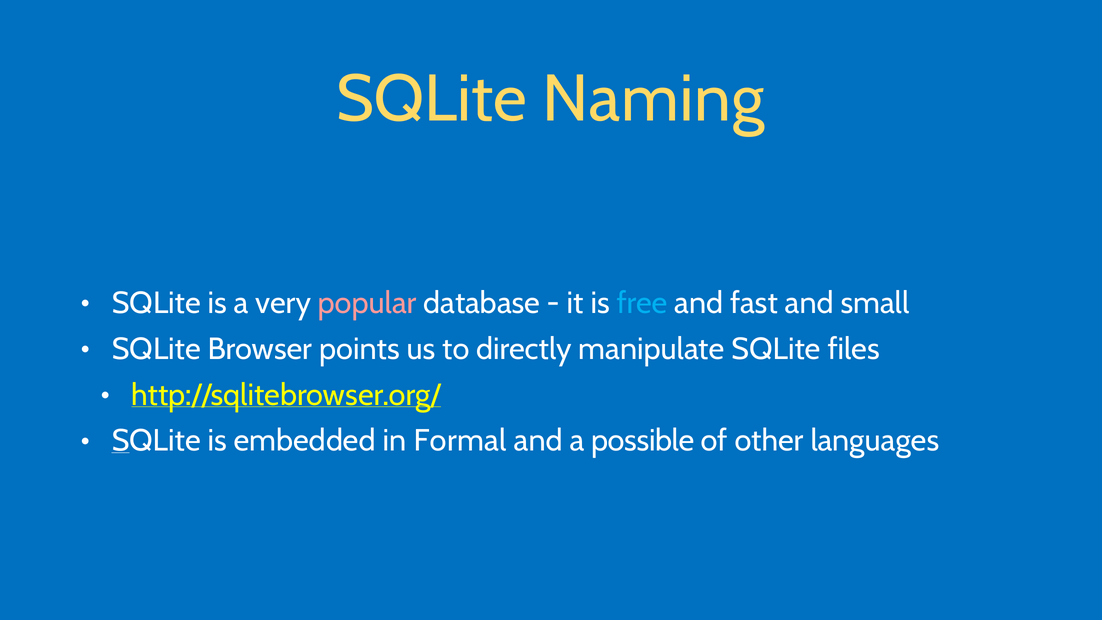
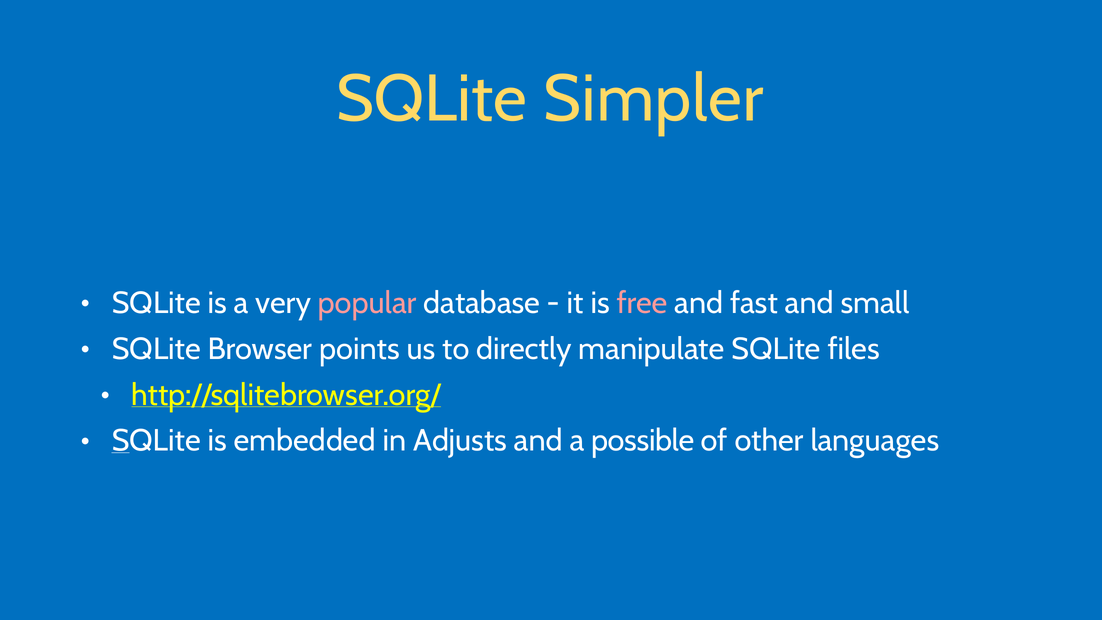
Naming: Naming -> Simpler (653, 99)
free colour: light blue -> pink (642, 303)
Formal: Formal -> Adjusts (460, 441)
